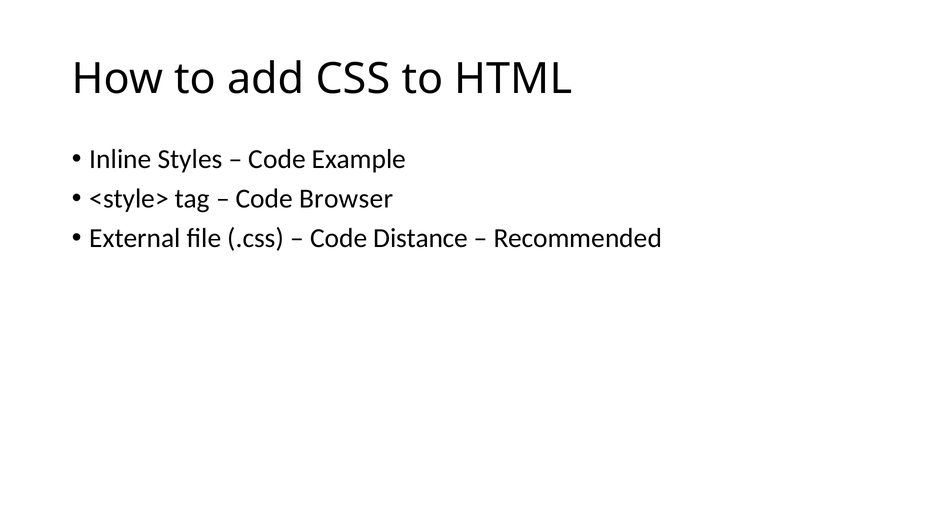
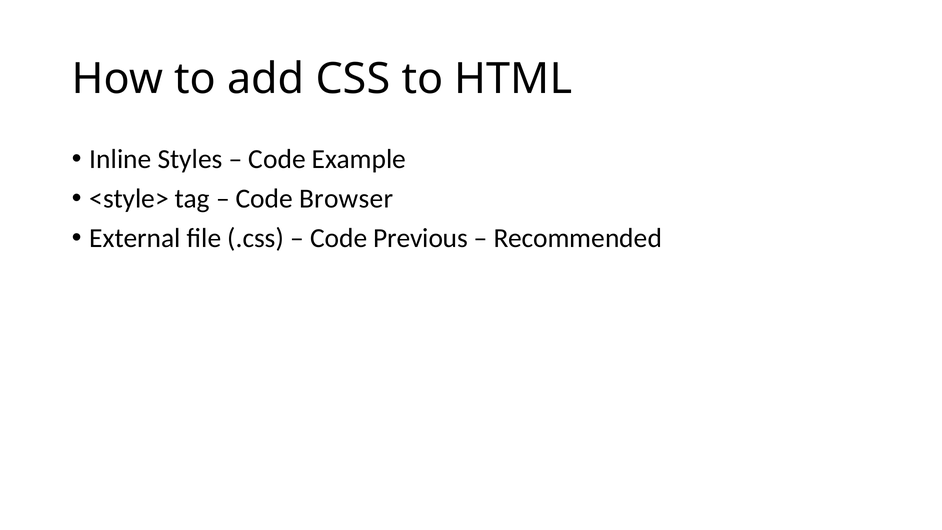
Distance: Distance -> Previous (421, 238)
